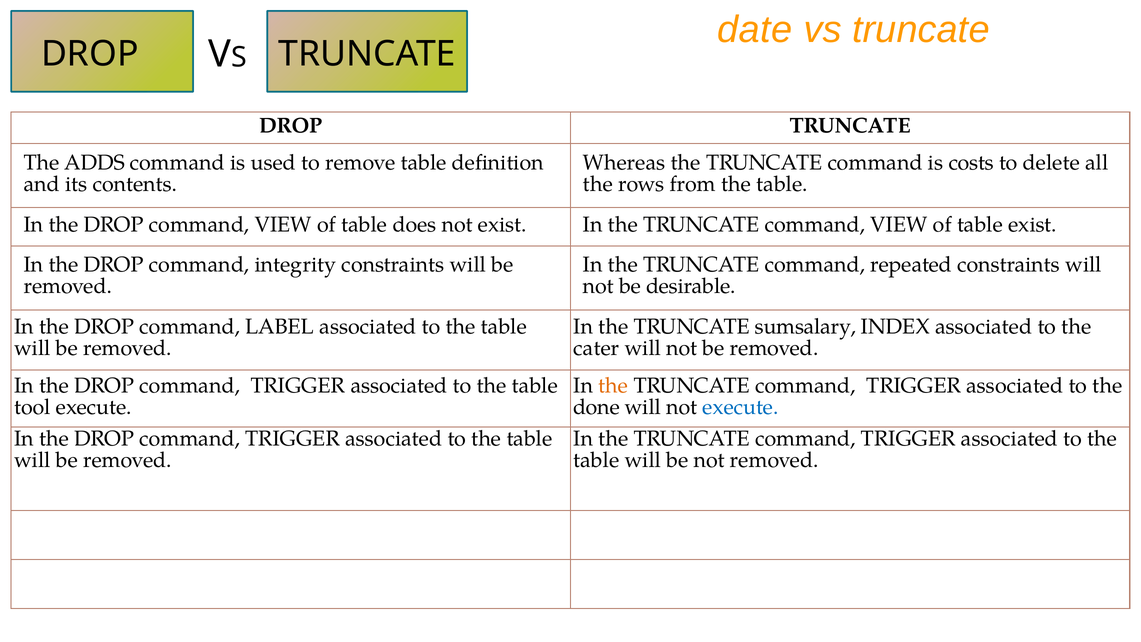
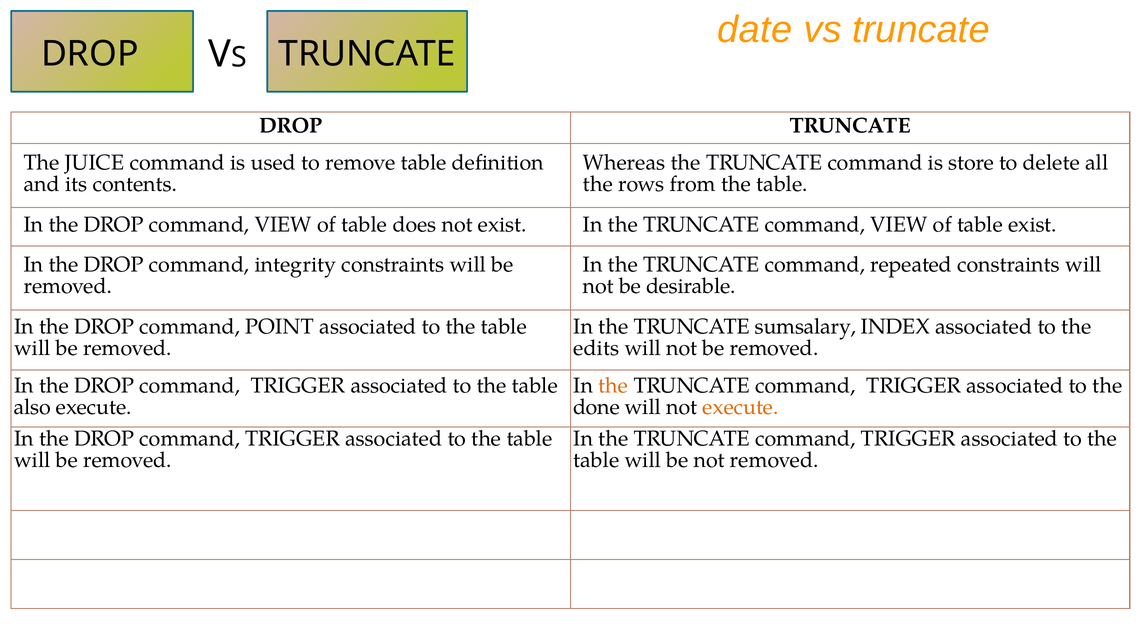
ADDS: ADDS -> JUICE (94, 163)
costs: costs -> store (971, 163)
LABEL: LABEL -> POINT (280, 327)
cater: cater -> edits (596, 348)
tool: tool -> also (32, 407)
execute colour: blue -> orange (740, 407)
